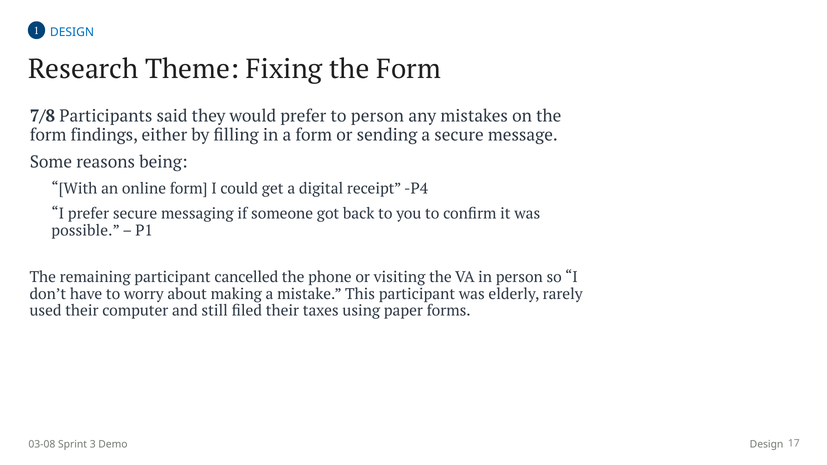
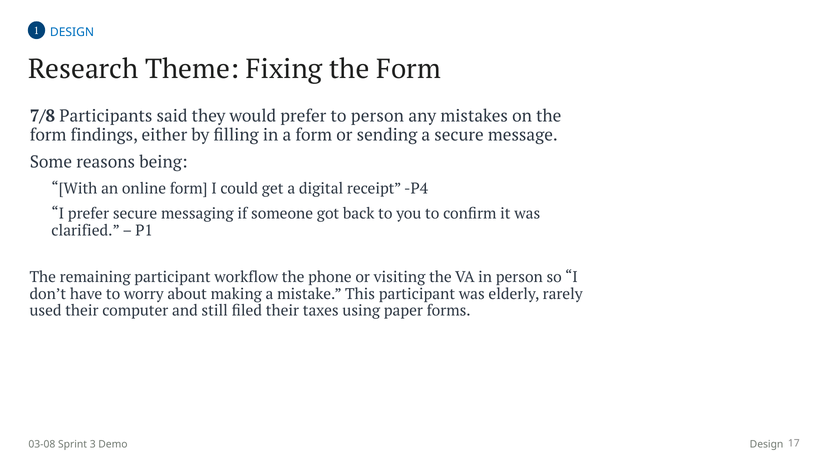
possible: possible -> clarified (86, 231)
cancelled: cancelled -> workflow (246, 277)
